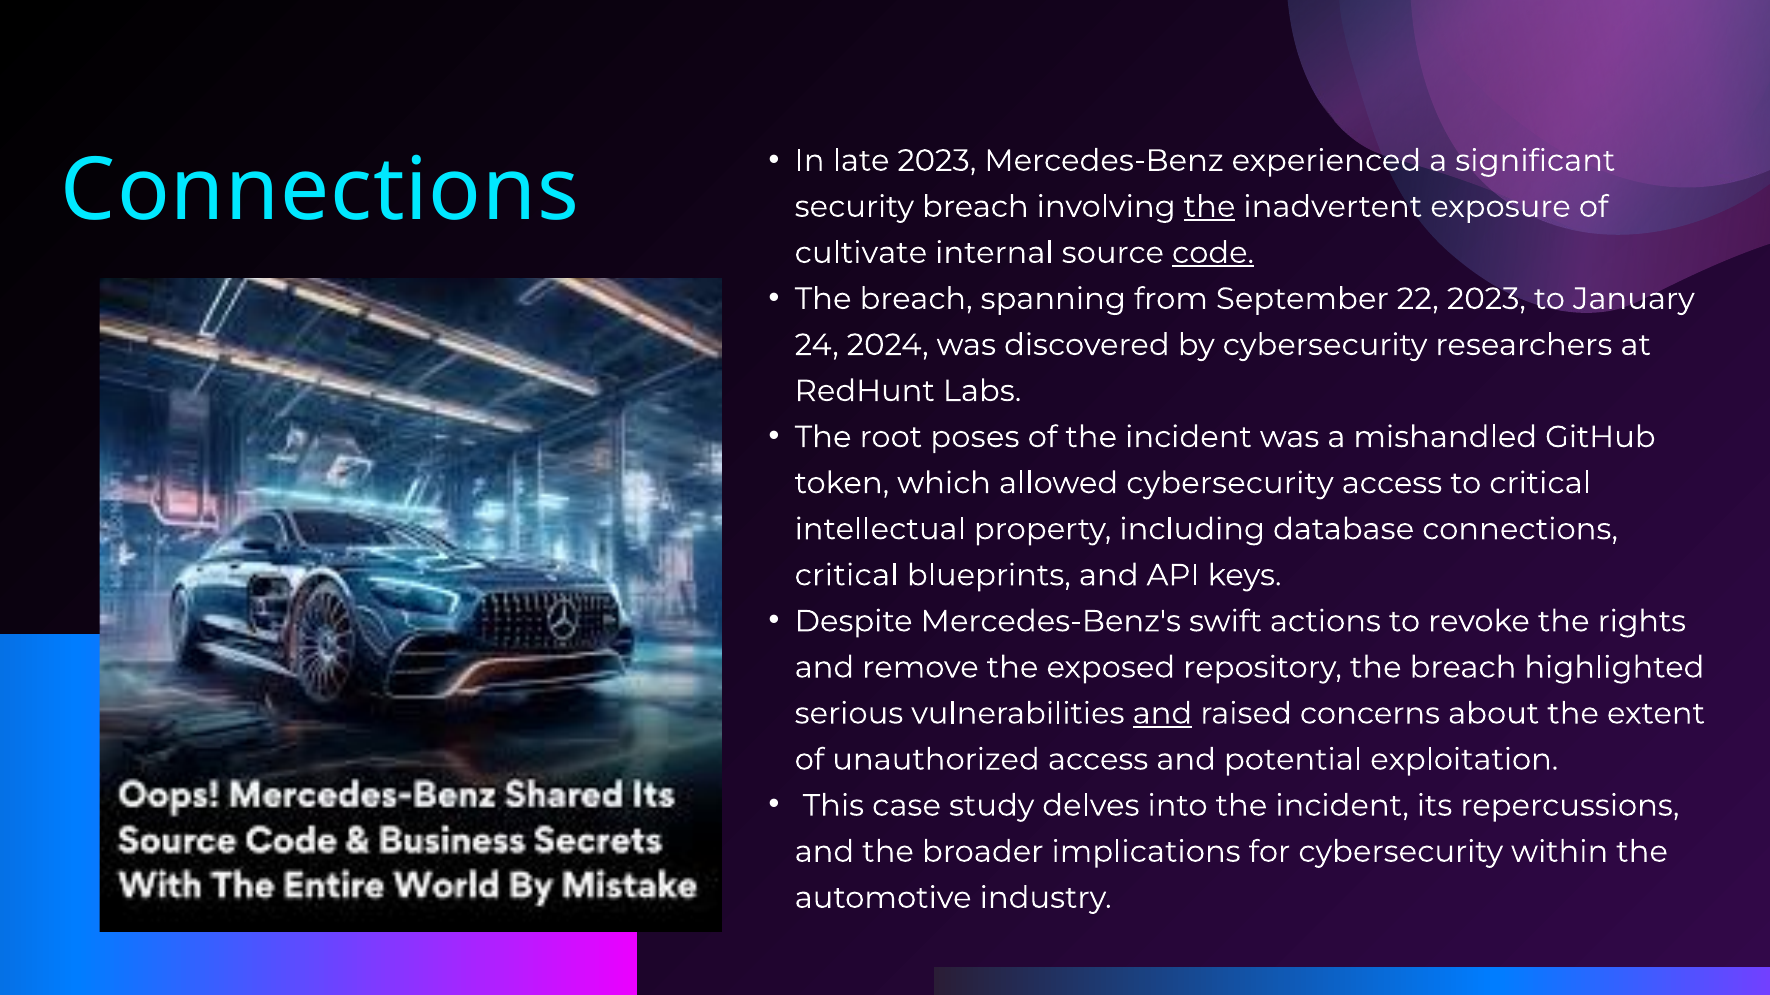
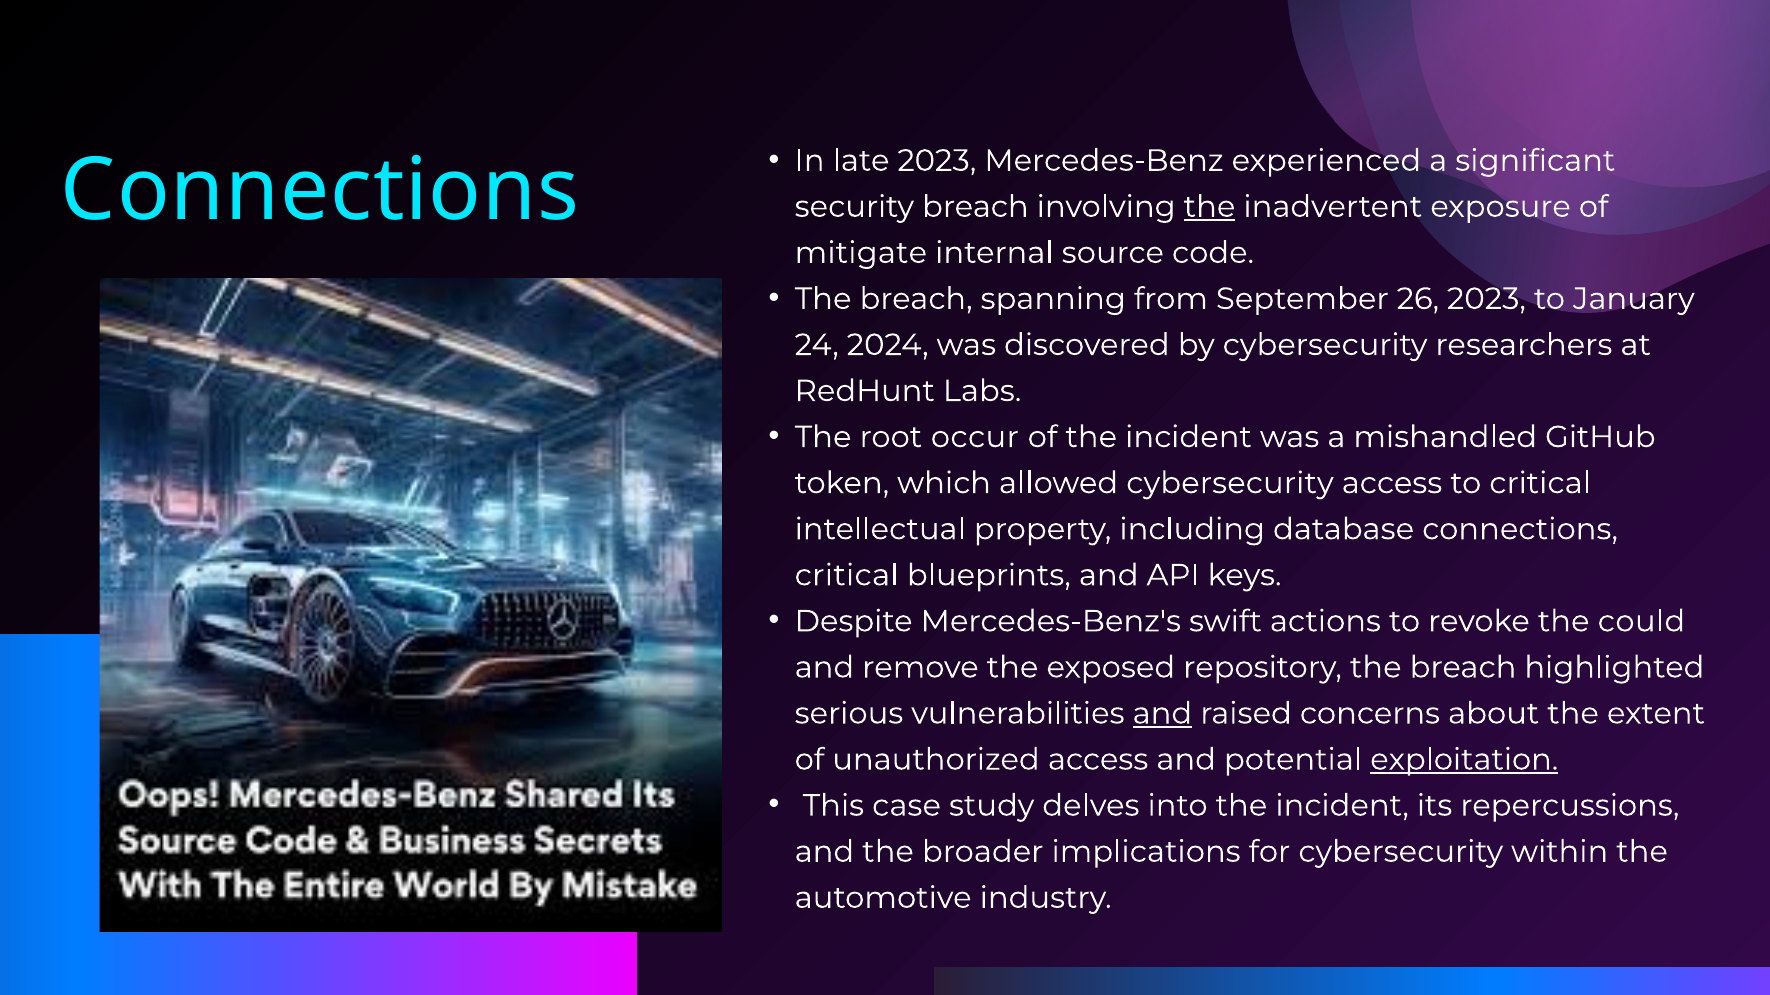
cultivate: cultivate -> mitigate (861, 253)
code underline: present -> none (1213, 253)
22: 22 -> 26 (1418, 299)
poses: poses -> occur (975, 437)
rights: rights -> could (1641, 622)
exploitation underline: none -> present (1464, 760)
